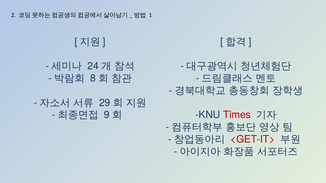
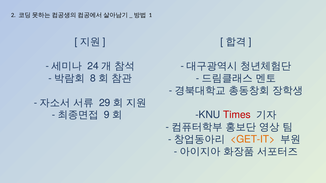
<GET-IT> colour: red -> orange (253, 140)
